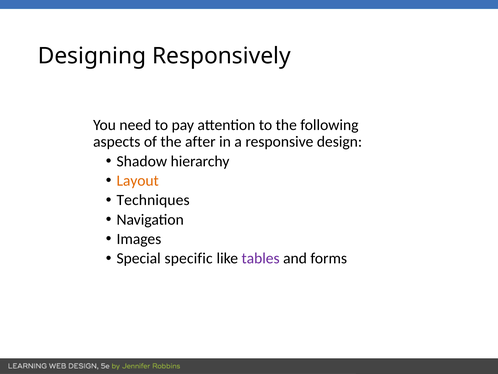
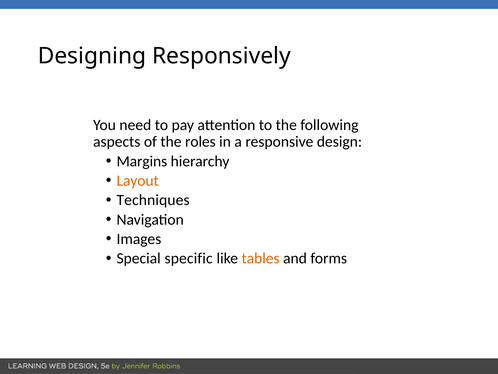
after: after -> roles (200, 142)
Shadow: Shadow -> Margins (142, 161)
tables colour: purple -> orange (261, 258)
